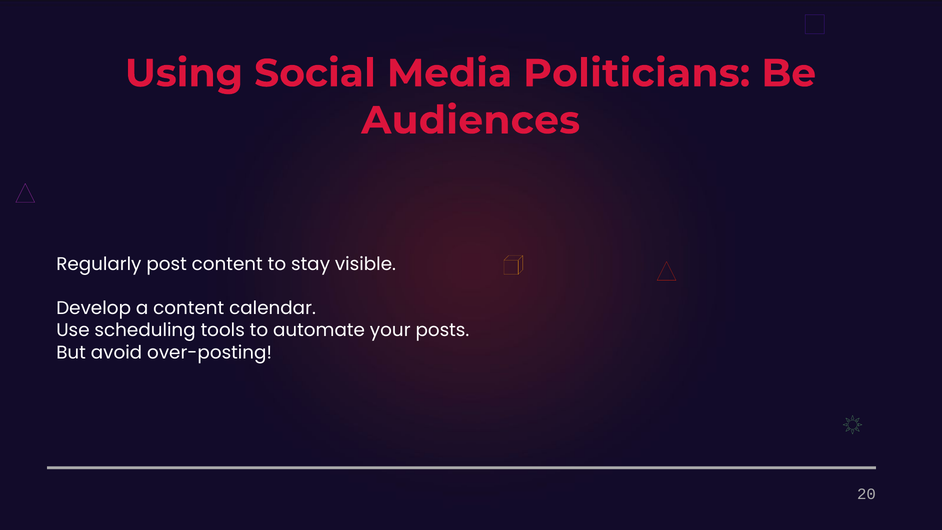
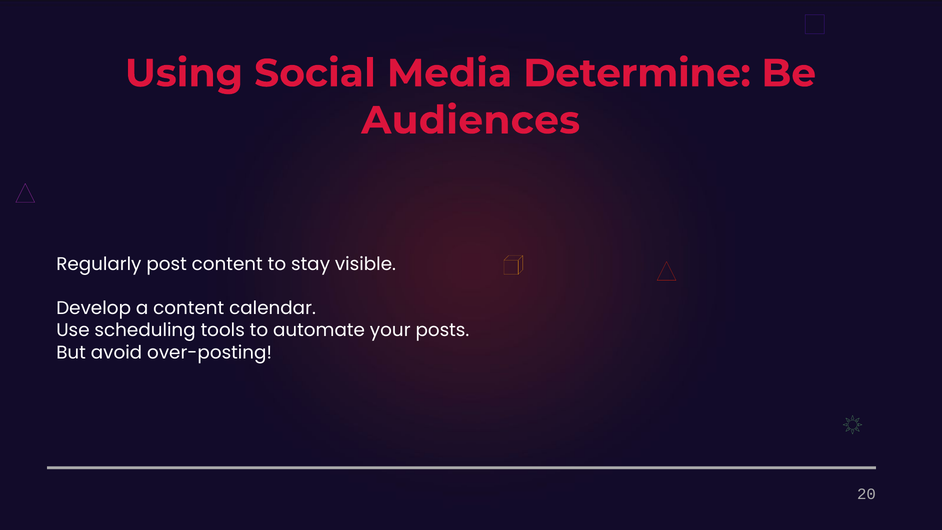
Politicians: Politicians -> Determine (637, 73)
